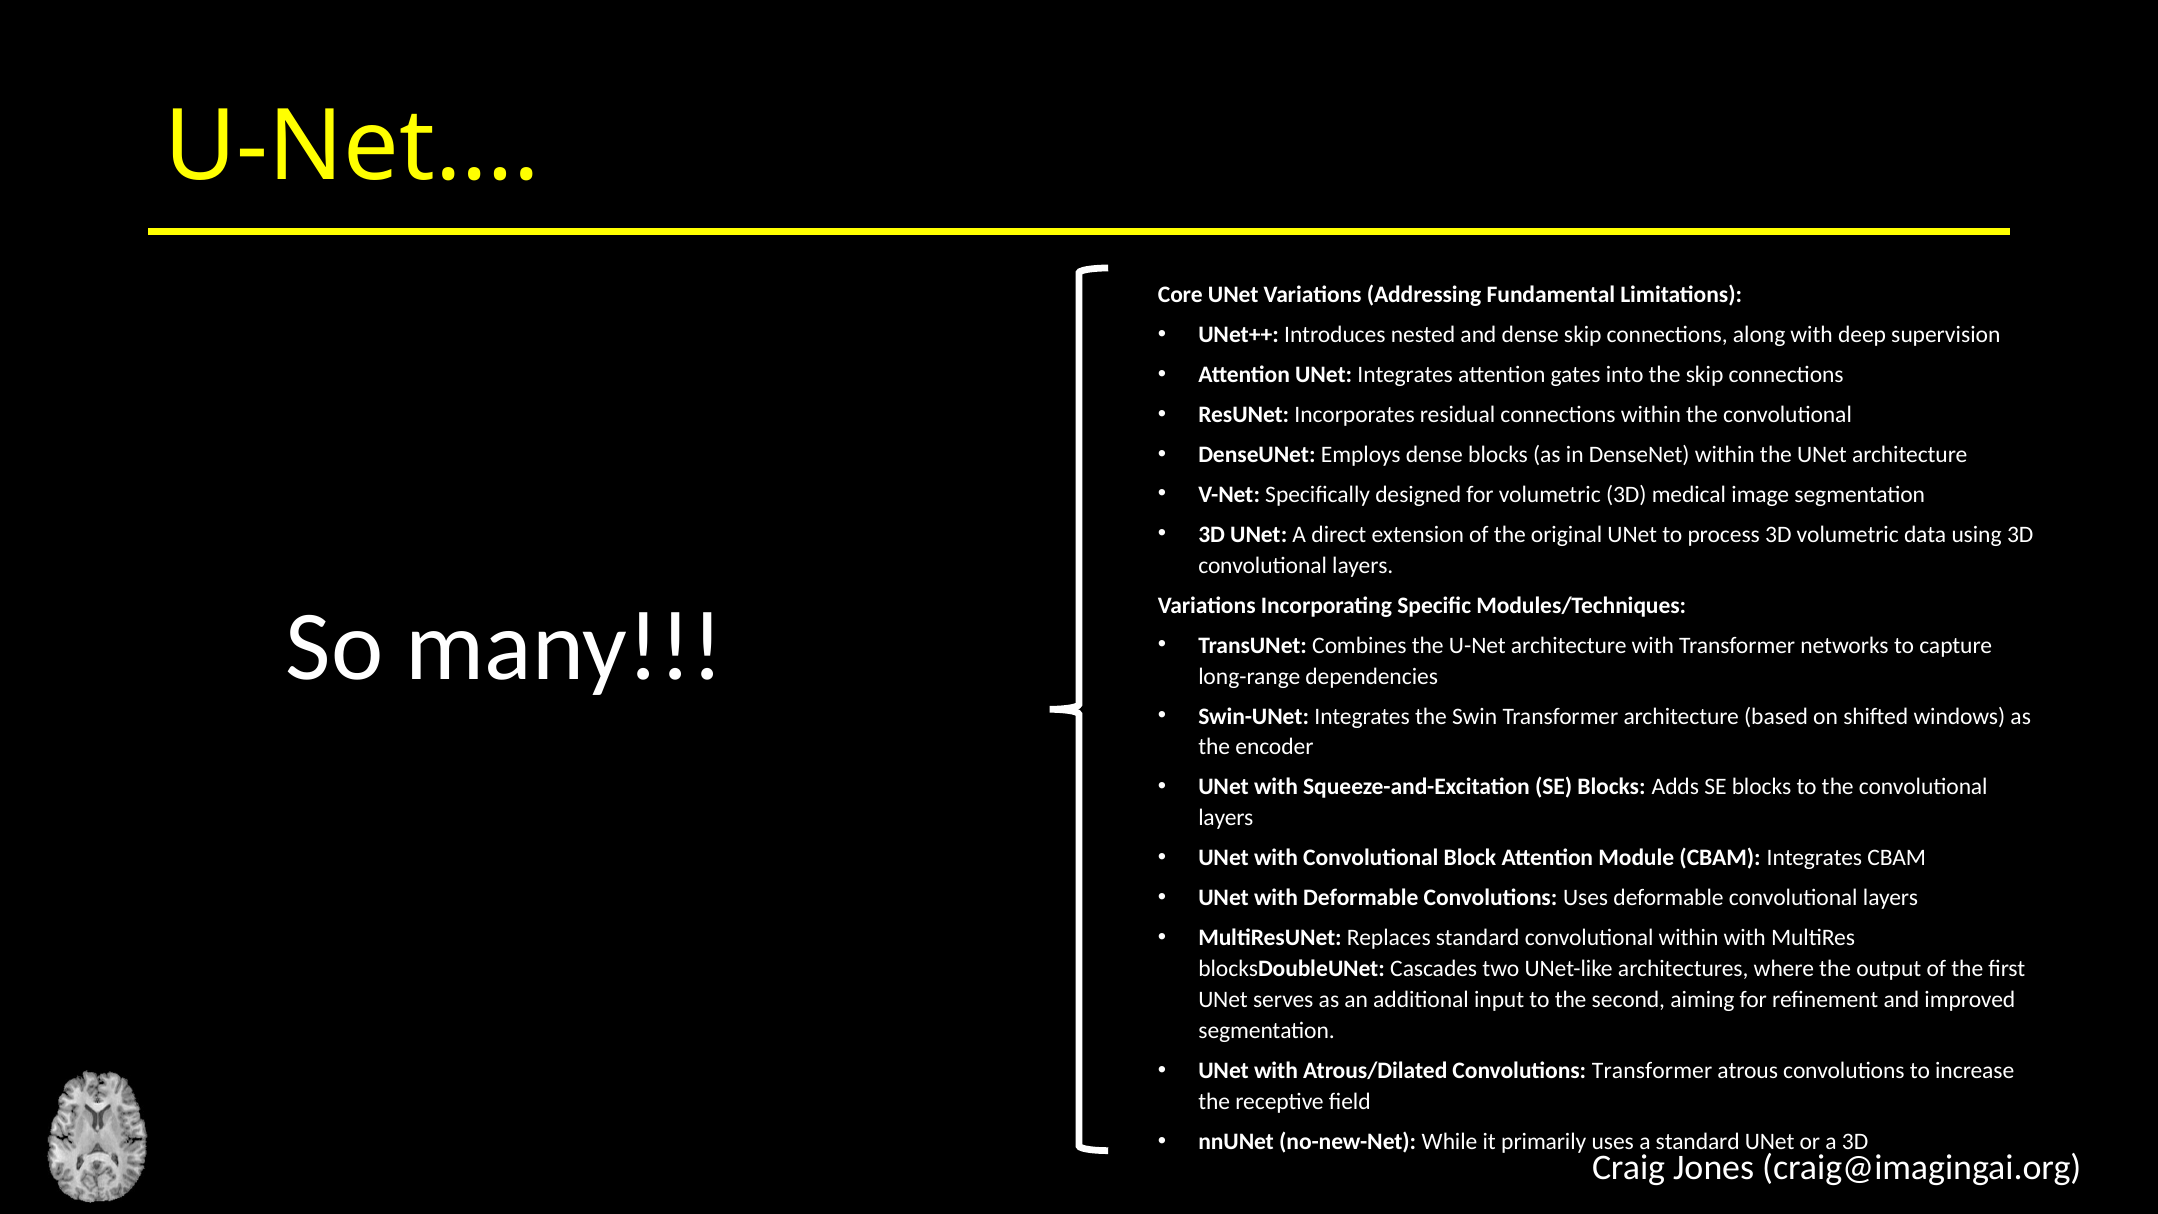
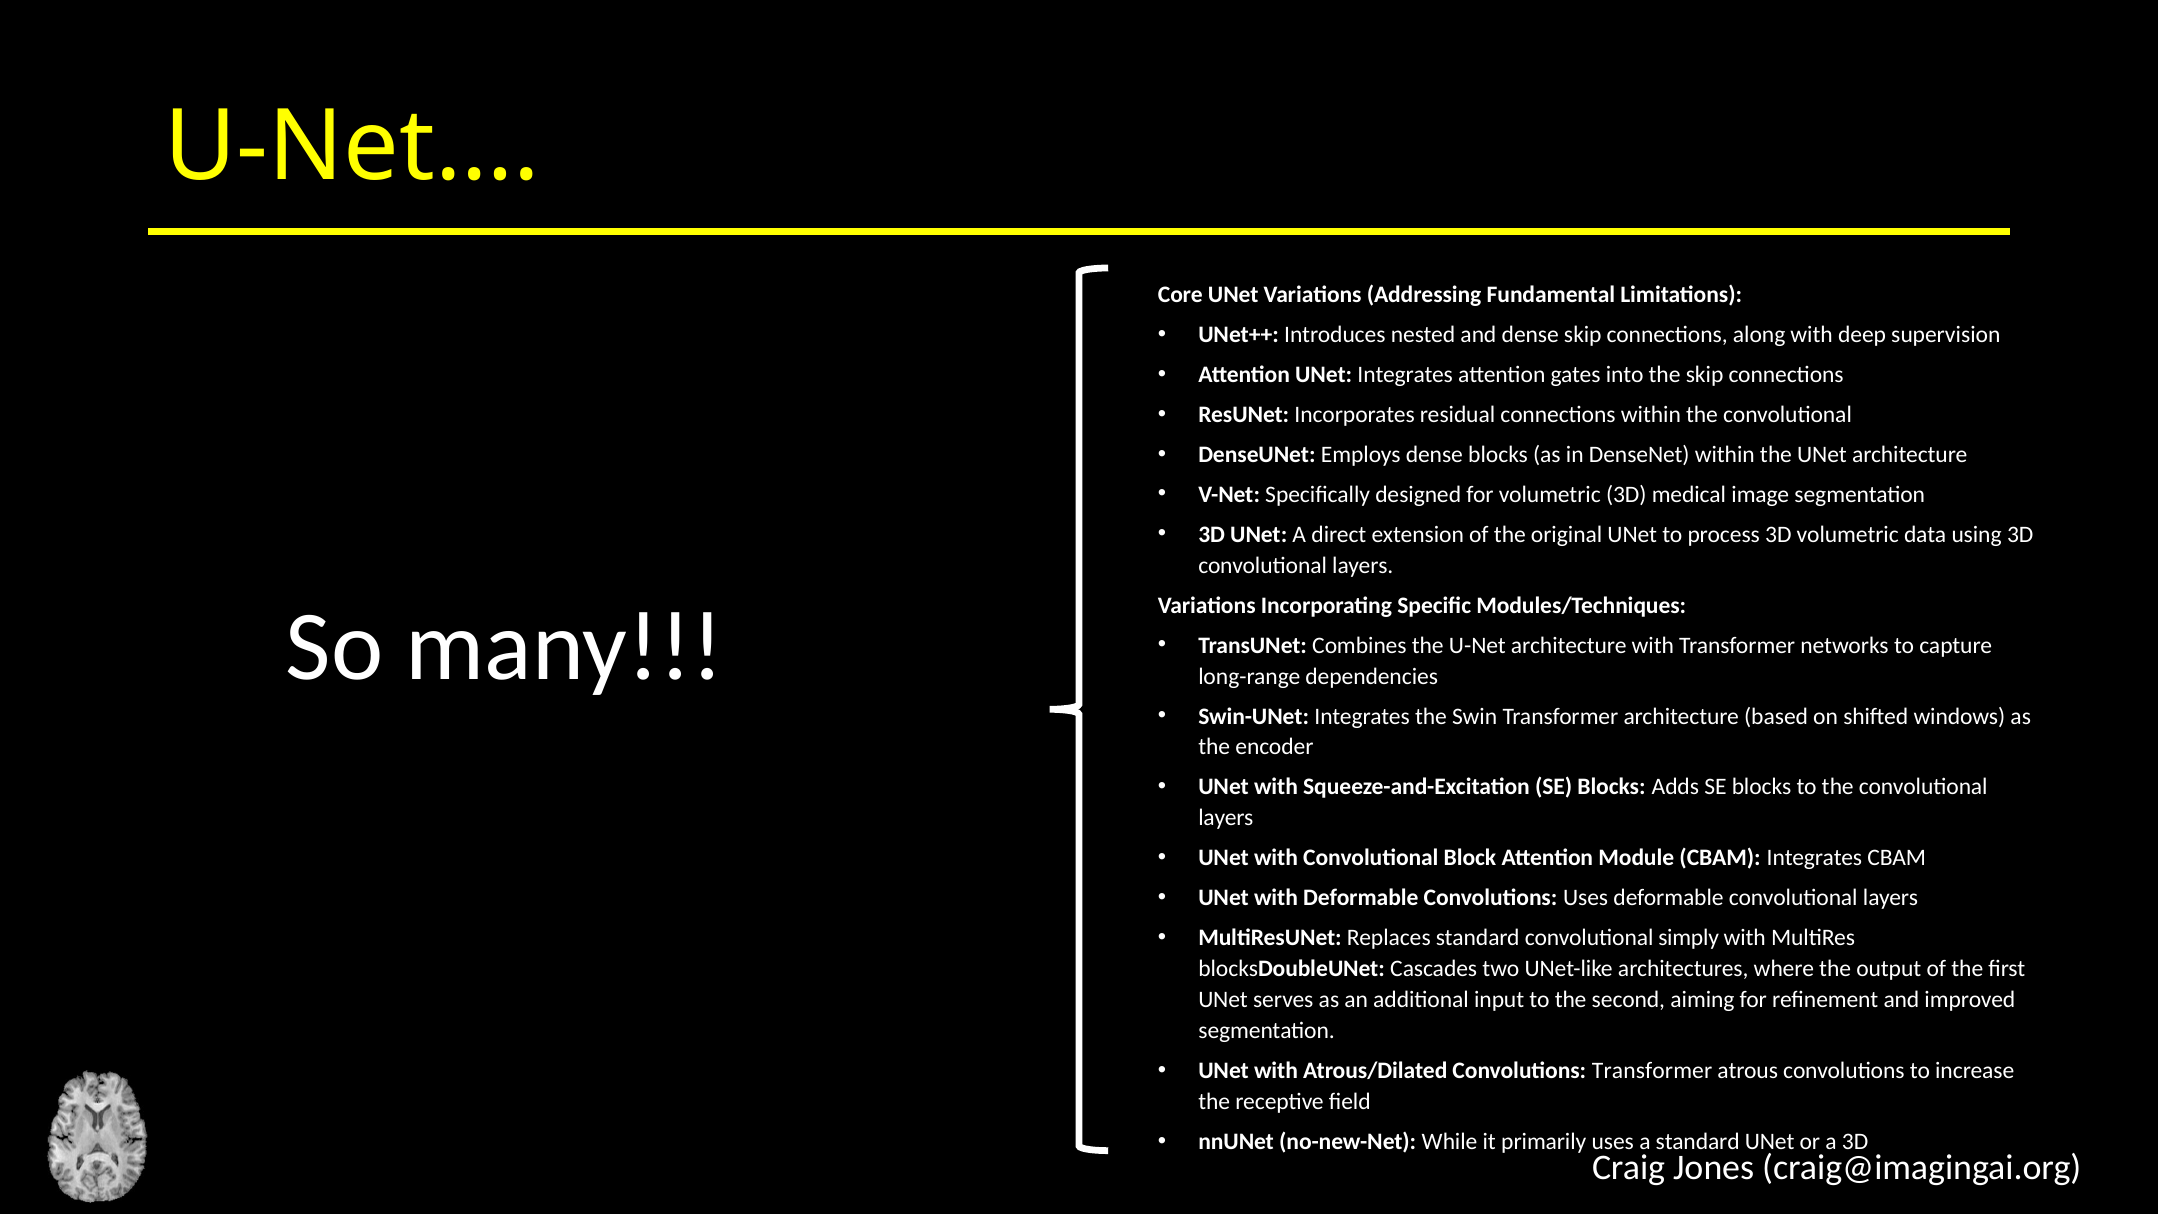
convolutional within: within -> simply (1689, 938)
